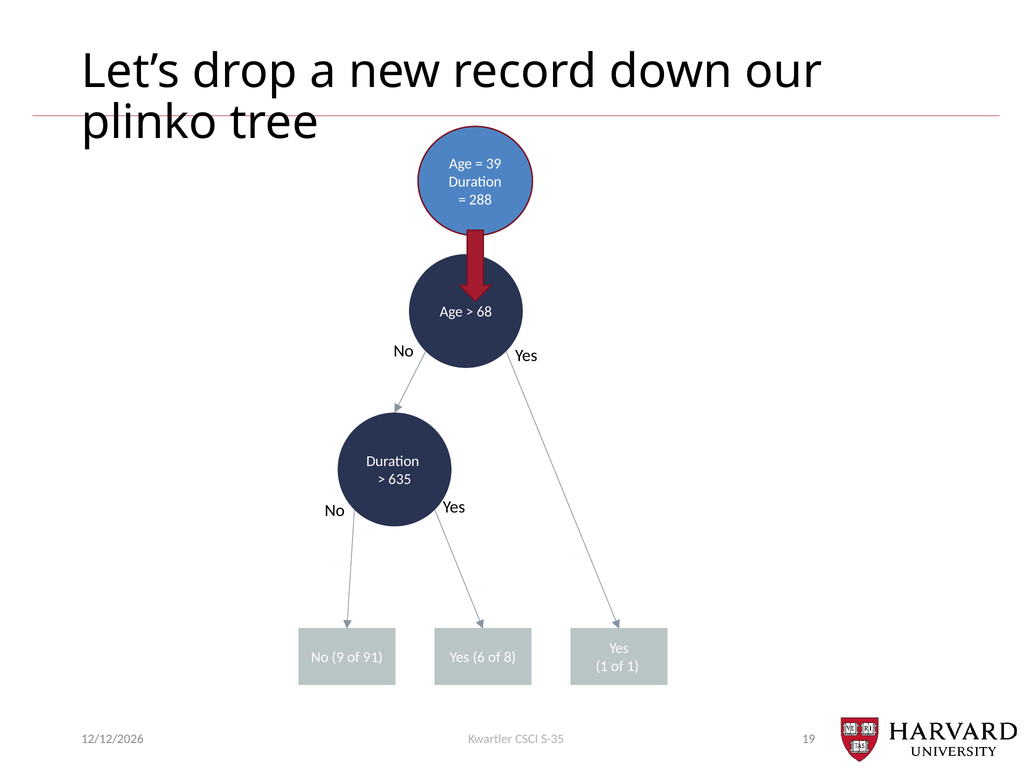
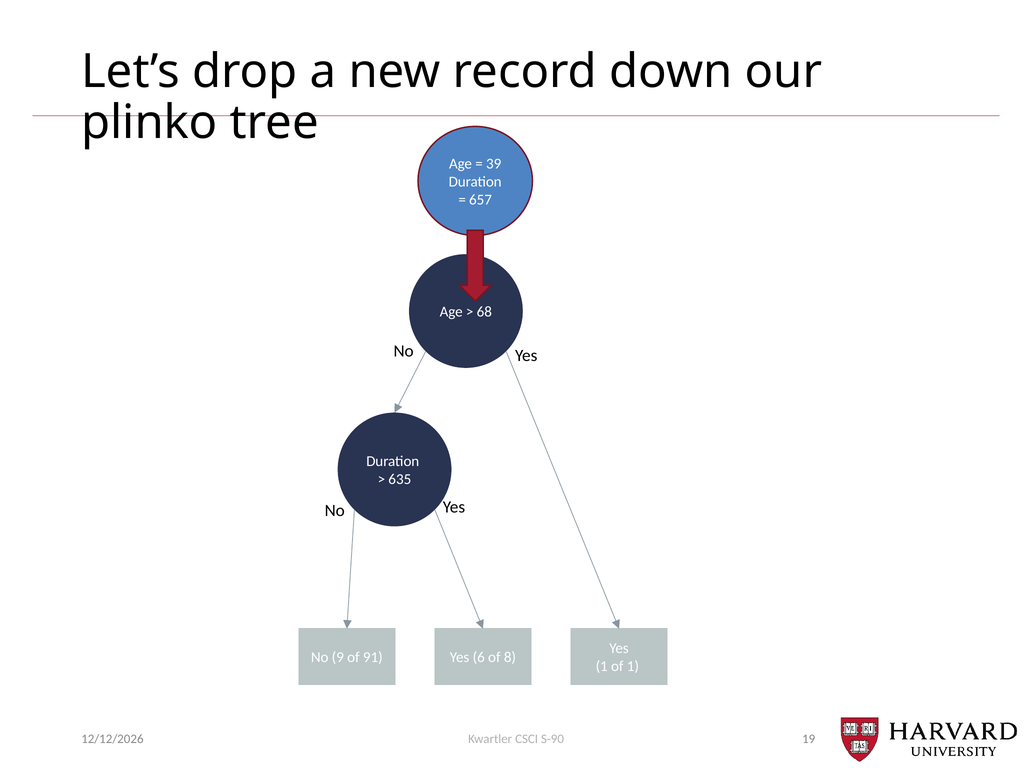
288: 288 -> 657 (480, 200)
S-35: S-35 -> S-90 (552, 739)
